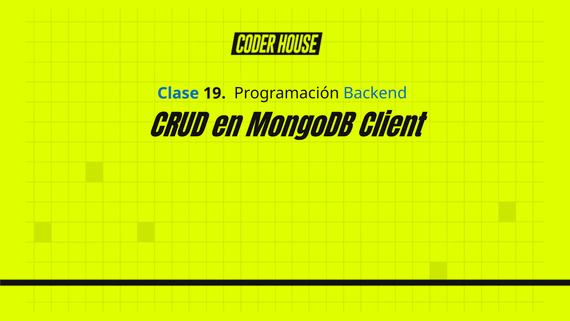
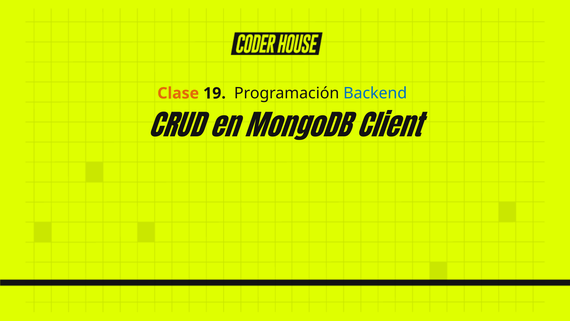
Clase colour: blue -> orange (178, 93)
